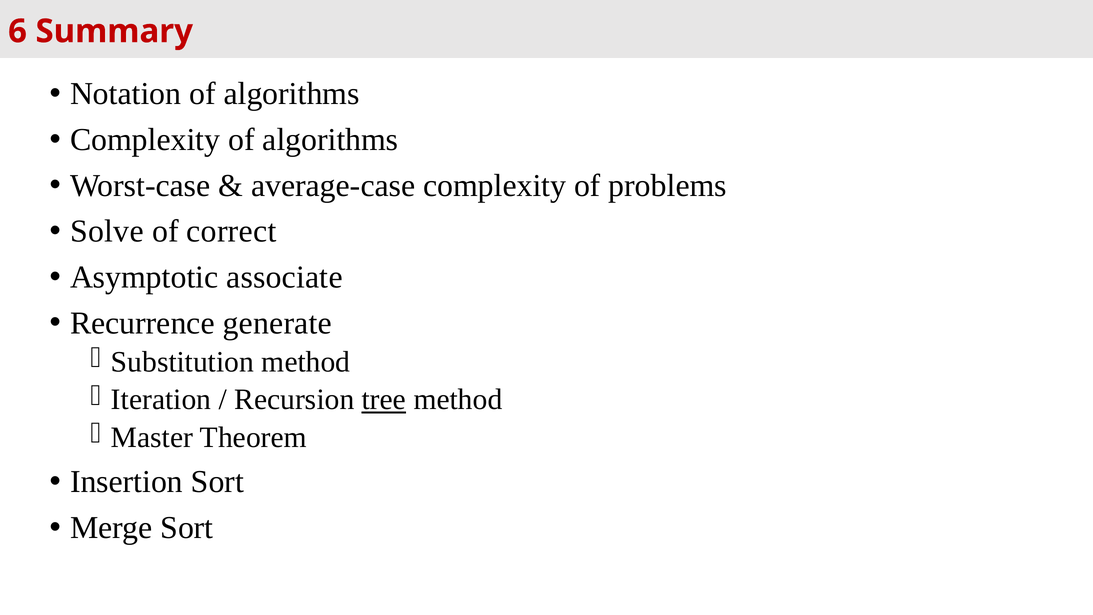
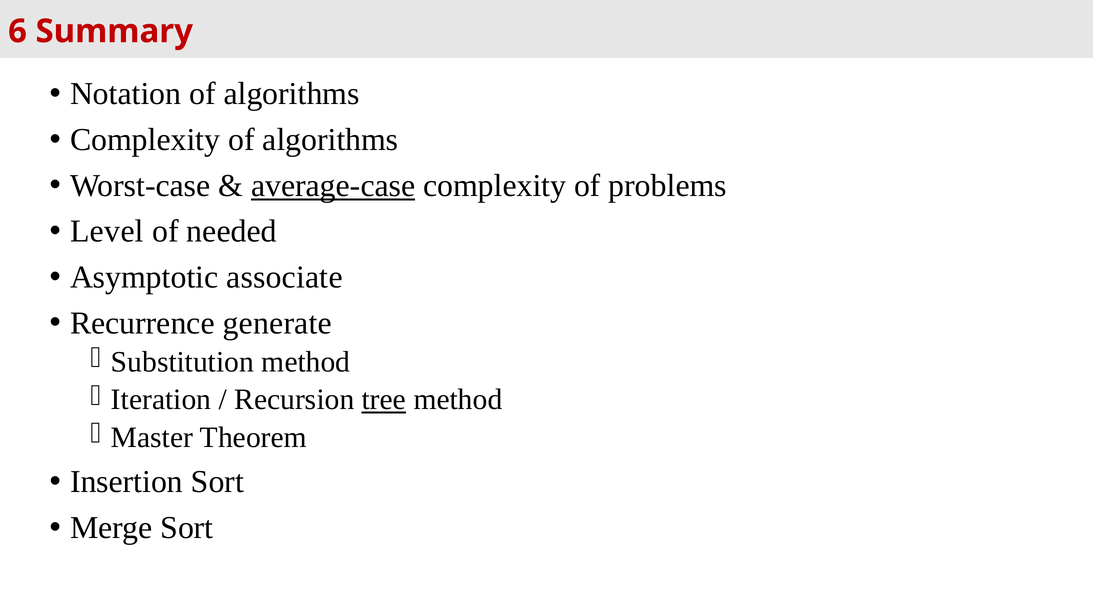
average-case underline: none -> present (333, 186)
Solve: Solve -> Level (107, 231)
correct: correct -> needed (232, 231)
